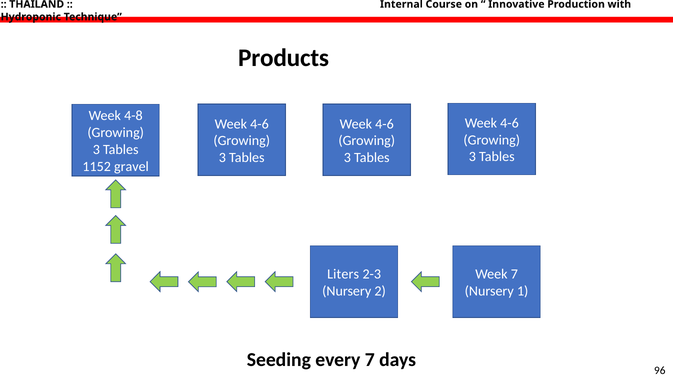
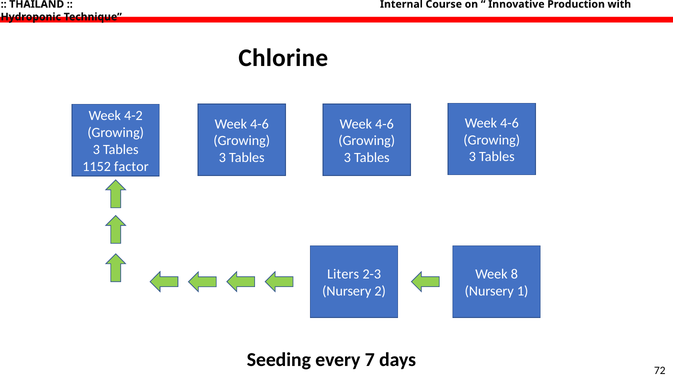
Products: Products -> Chlorine (283, 58)
4-8: 4-8 -> 4-2 (133, 116)
gravel: gravel -> factor (131, 166)
Week 7: 7 -> 8 (514, 274)
96: 96 -> 72 (660, 370)
